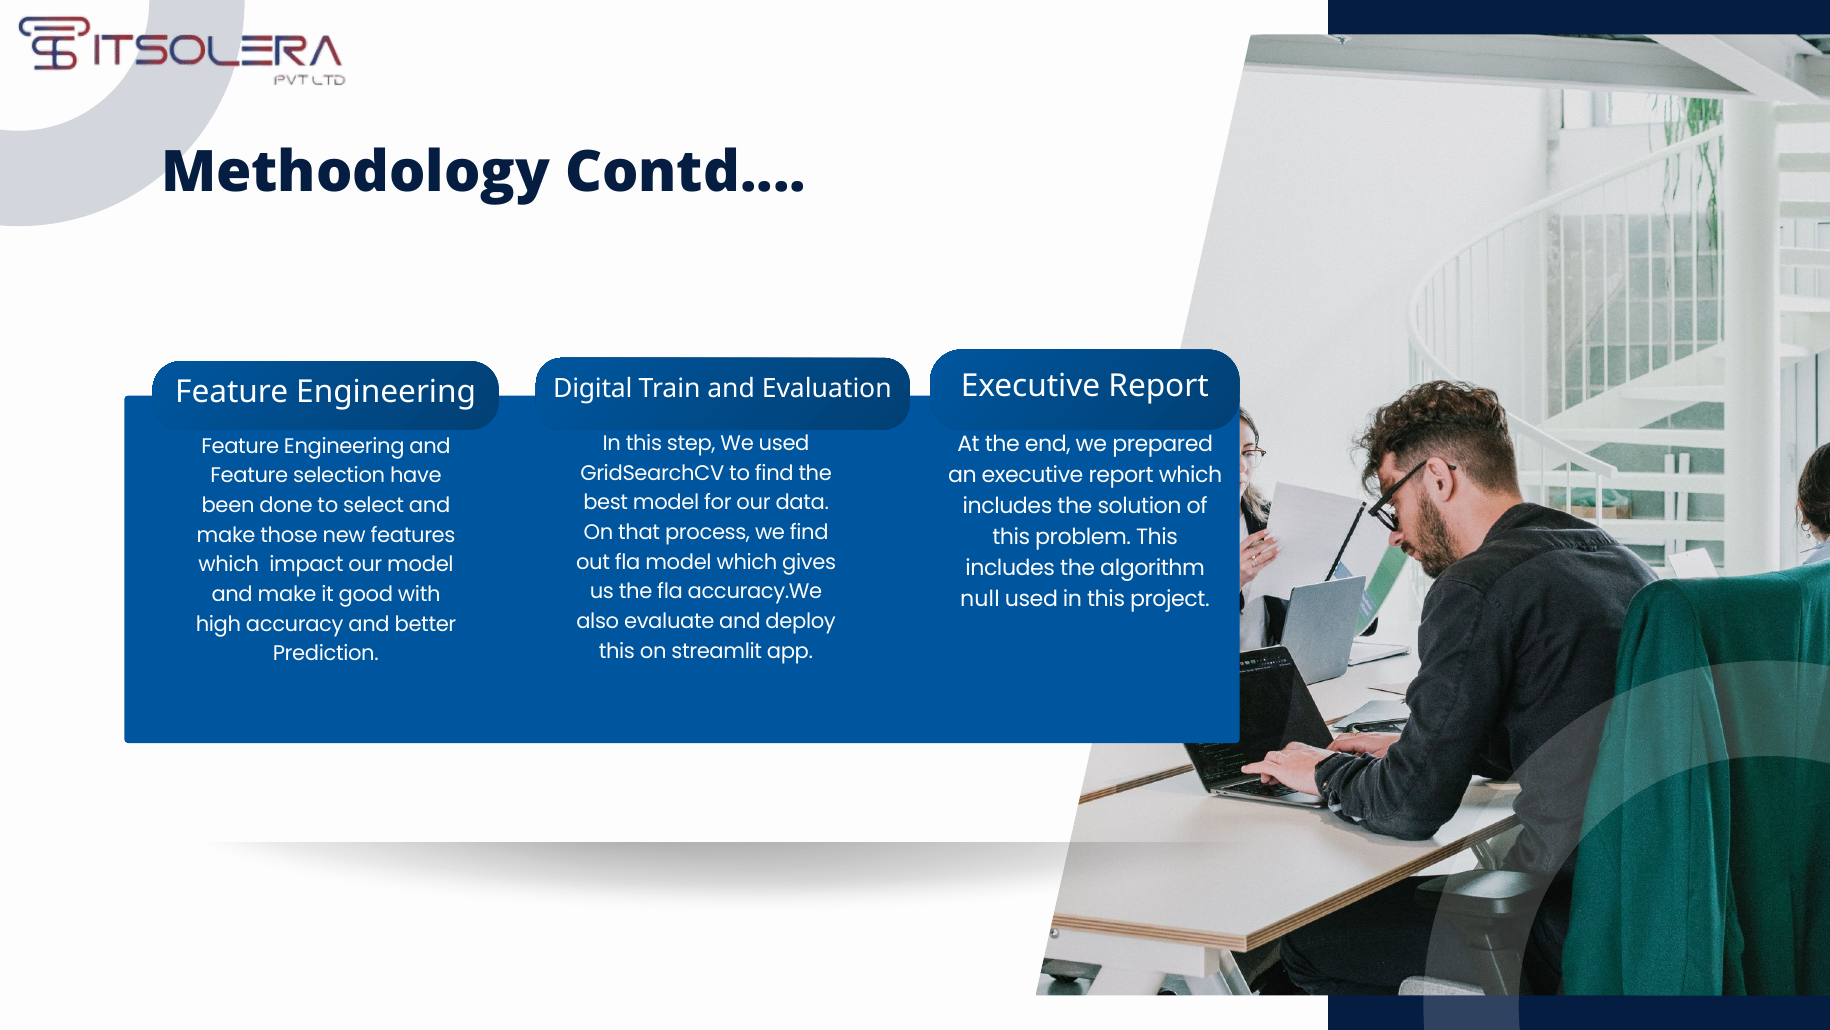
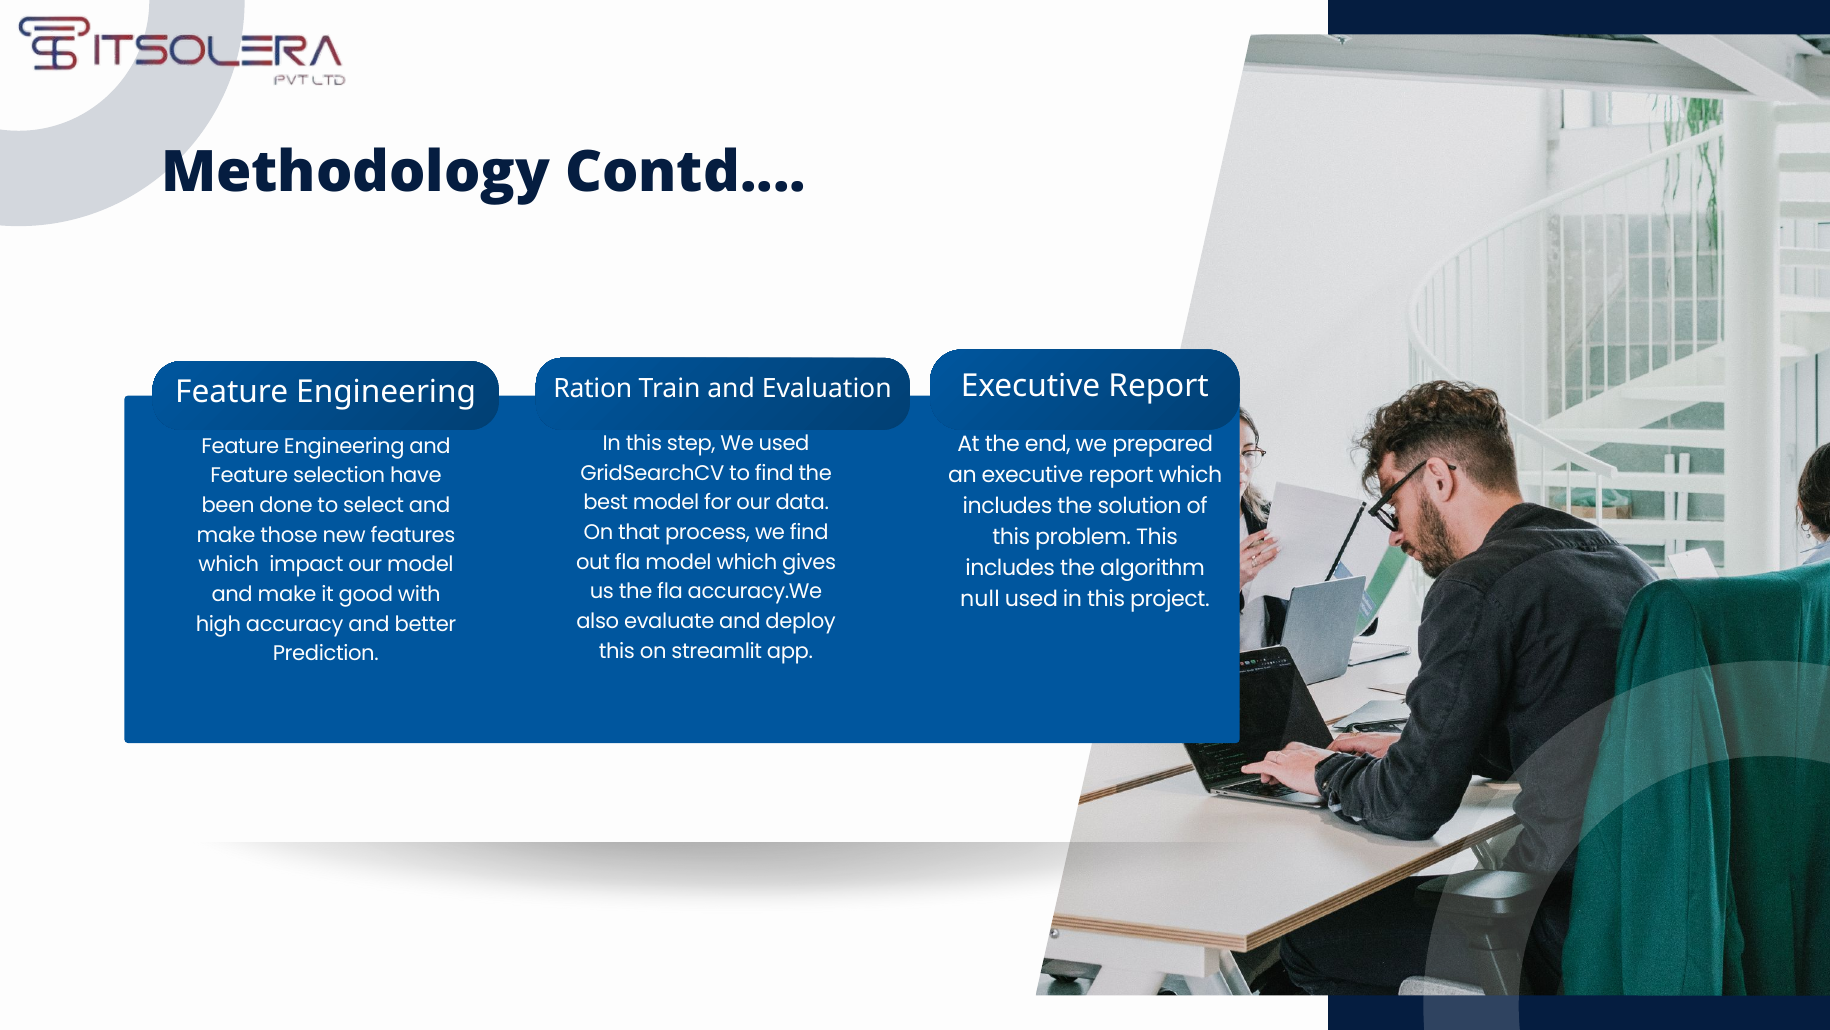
Digital: Digital -> Ration (593, 389)
